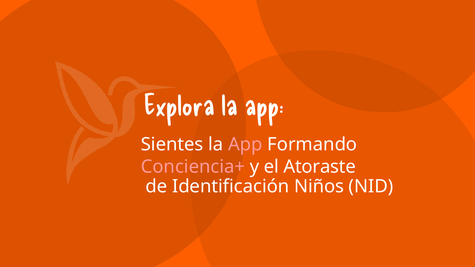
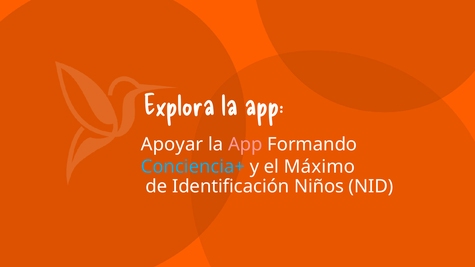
Sientes: Sientes -> Apoyar (172, 145)
Conciencia+ colour: pink -> light blue (193, 167)
Atoraste: Atoraste -> Máximo (320, 167)
